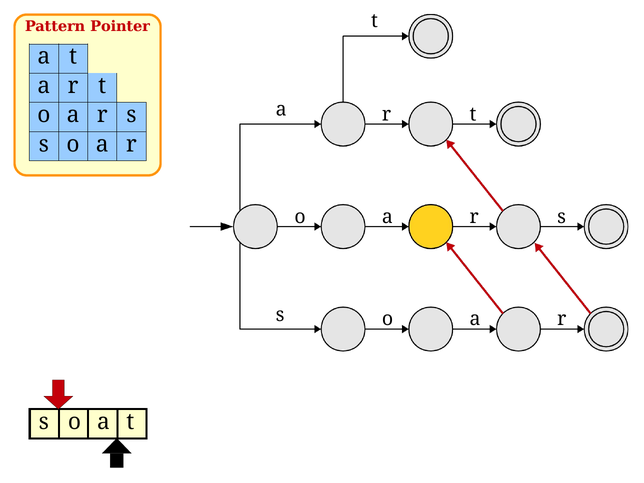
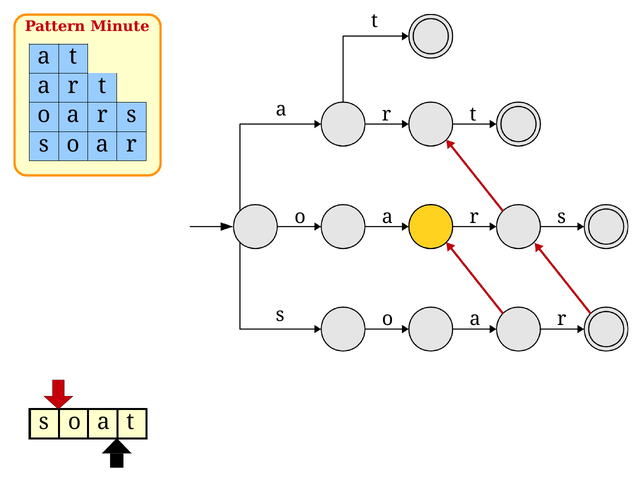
Pointer: Pointer -> Minute (120, 26)
